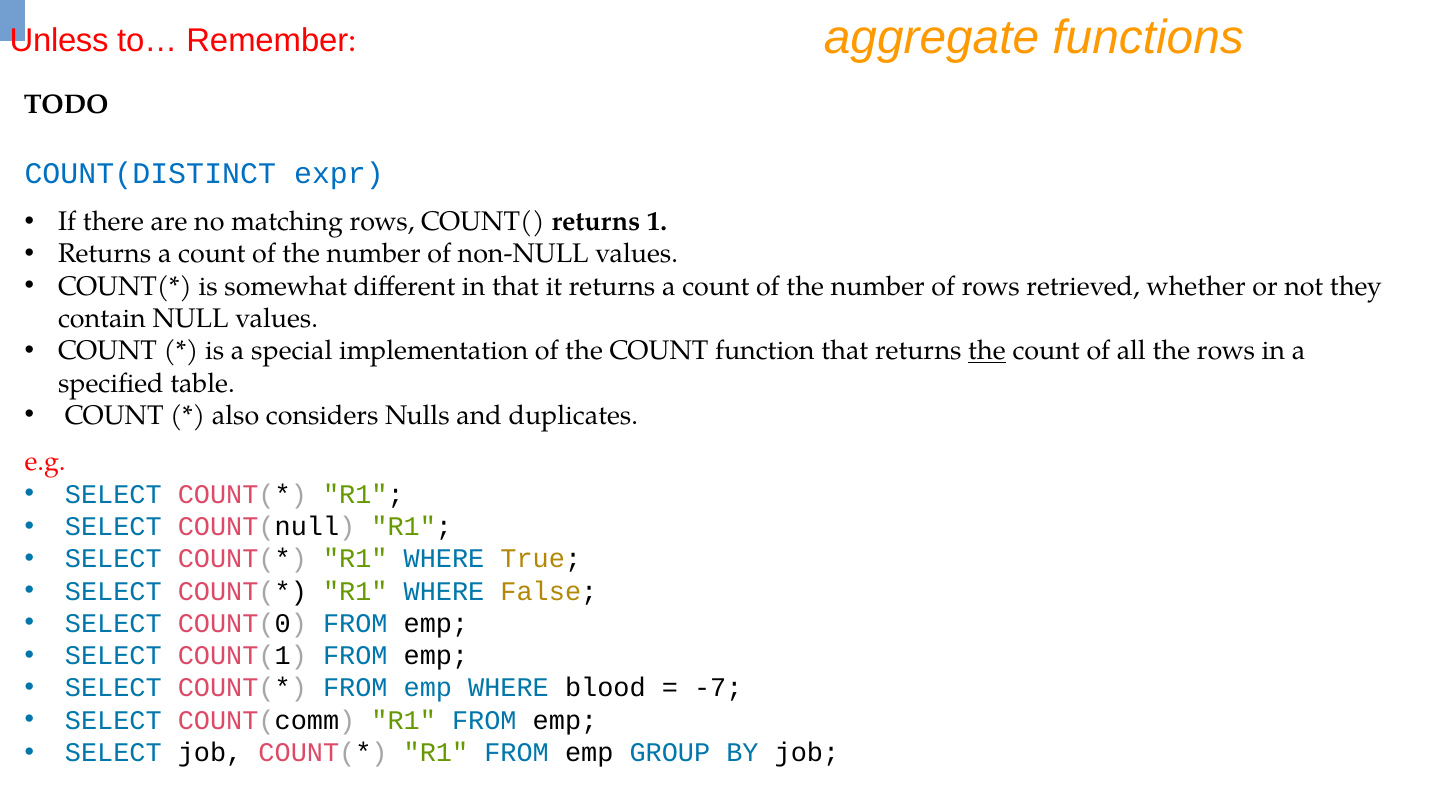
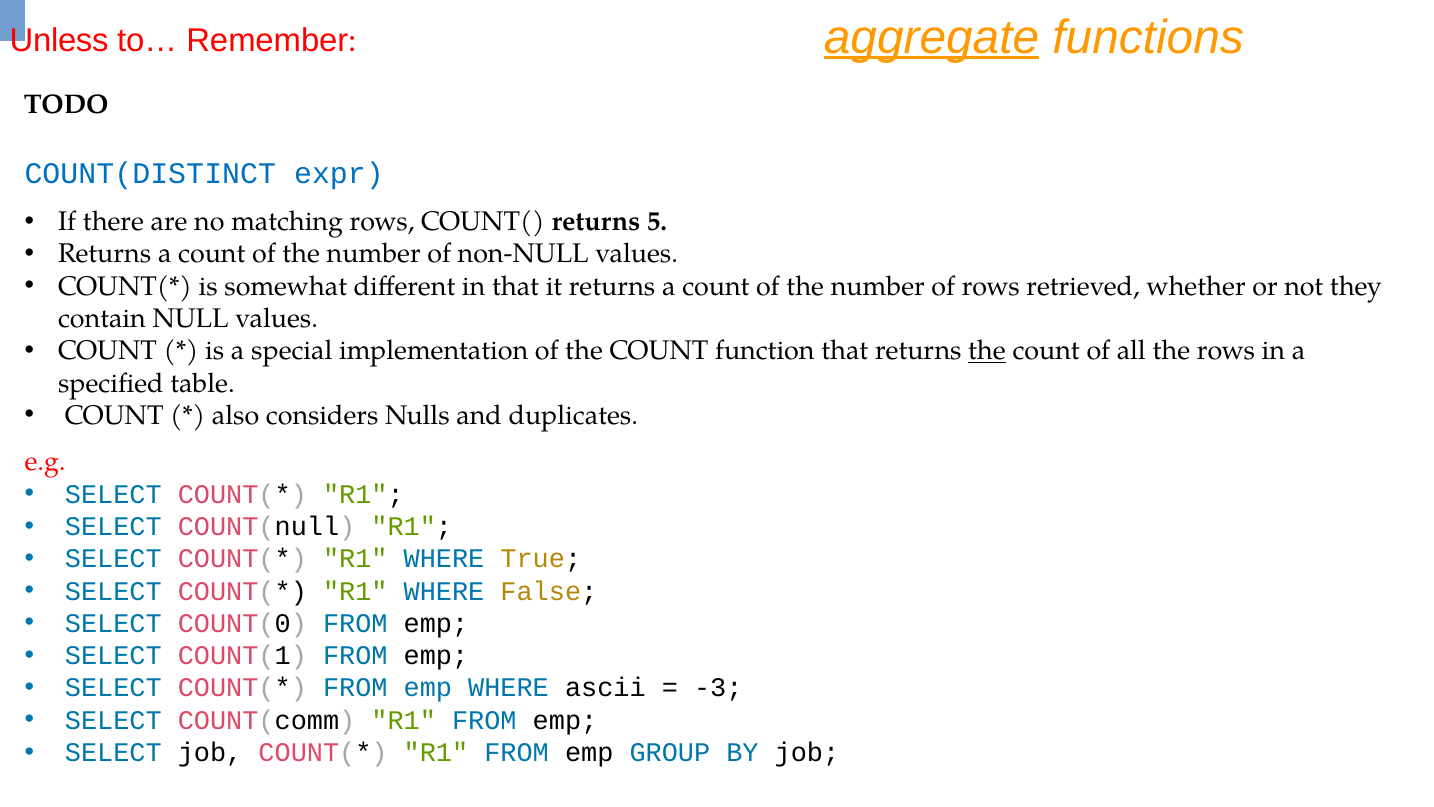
aggregate underline: none -> present (932, 37)
1: 1 -> 5 (657, 222)
blood: blood -> ascii (605, 688)
-7: -7 -> -3 (718, 688)
